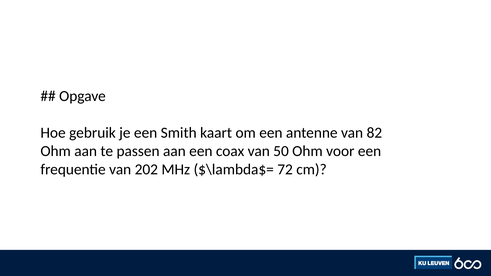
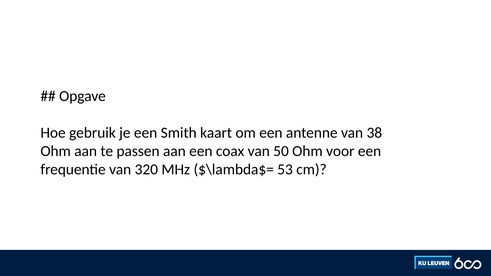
82: 82 -> 38 (374, 133)
202: 202 -> 320 (146, 170)
72: 72 -> 53 (285, 170)
